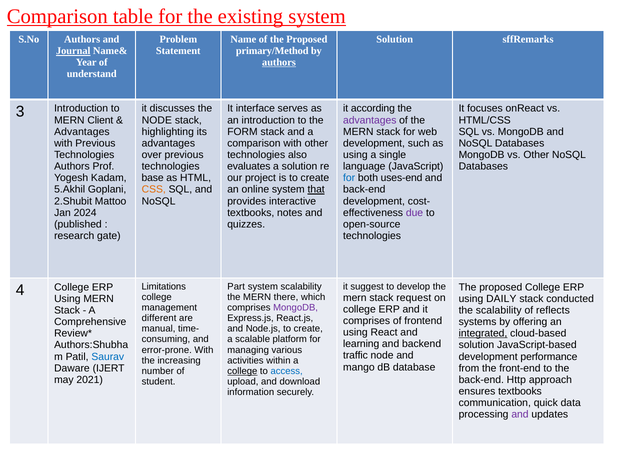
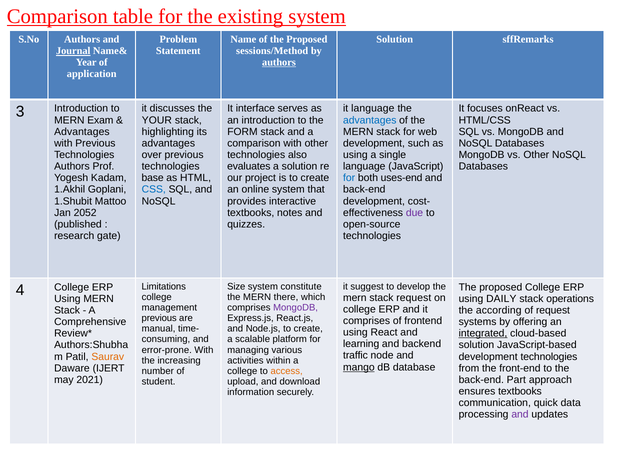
primary/Method: primary/Method -> sessions/Method (272, 51)
understand: understand -> application (92, 74)
it according: according -> language (373, 109)
Client: Client -> Exam (100, 120)
NODE: NODE -> YOUR (157, 120)
advantages colour: purple -> blue (370, 120)
5.Akhil: 5.Akhil -> 1.Akhil (70, 190)
CSS colour: orange -> blue (154, 190)
that underline: present -> none (316, 190)
2.Shubit: 2.Shubit -> 1.Shubit (73, 201)
2024: 2024 -> 2052 (85, 213)
Part: Part -> Size (236, 287)
system scalability: scalability -> constitute (301, 287)
conducted: conducted -> operations (570, 299)
the scalability: scalability -> according (499, 310)
of reflects: reflects -> request (553, 310)
different: different -> previous (159, 318)
Saurav colour: blue -> orange (108, 357)
development performance: performance -> technologies (549, 357)
mango underline: none -> present (359, 367)
college underline: present -> none (242, 371)
access colour: blue -> orange (287, 371)
Http: Http -> Part (516, 380)
